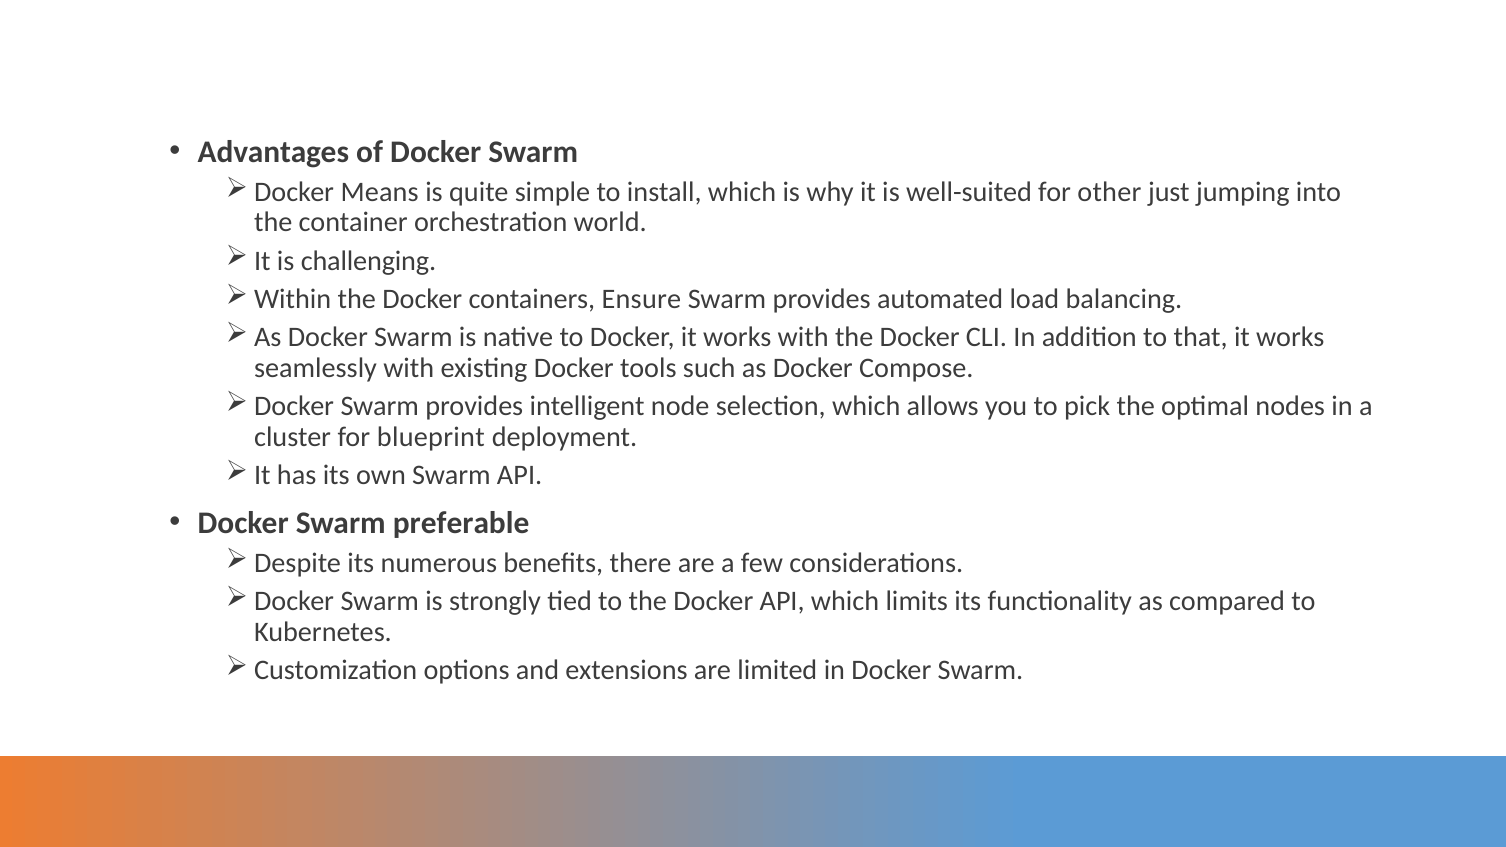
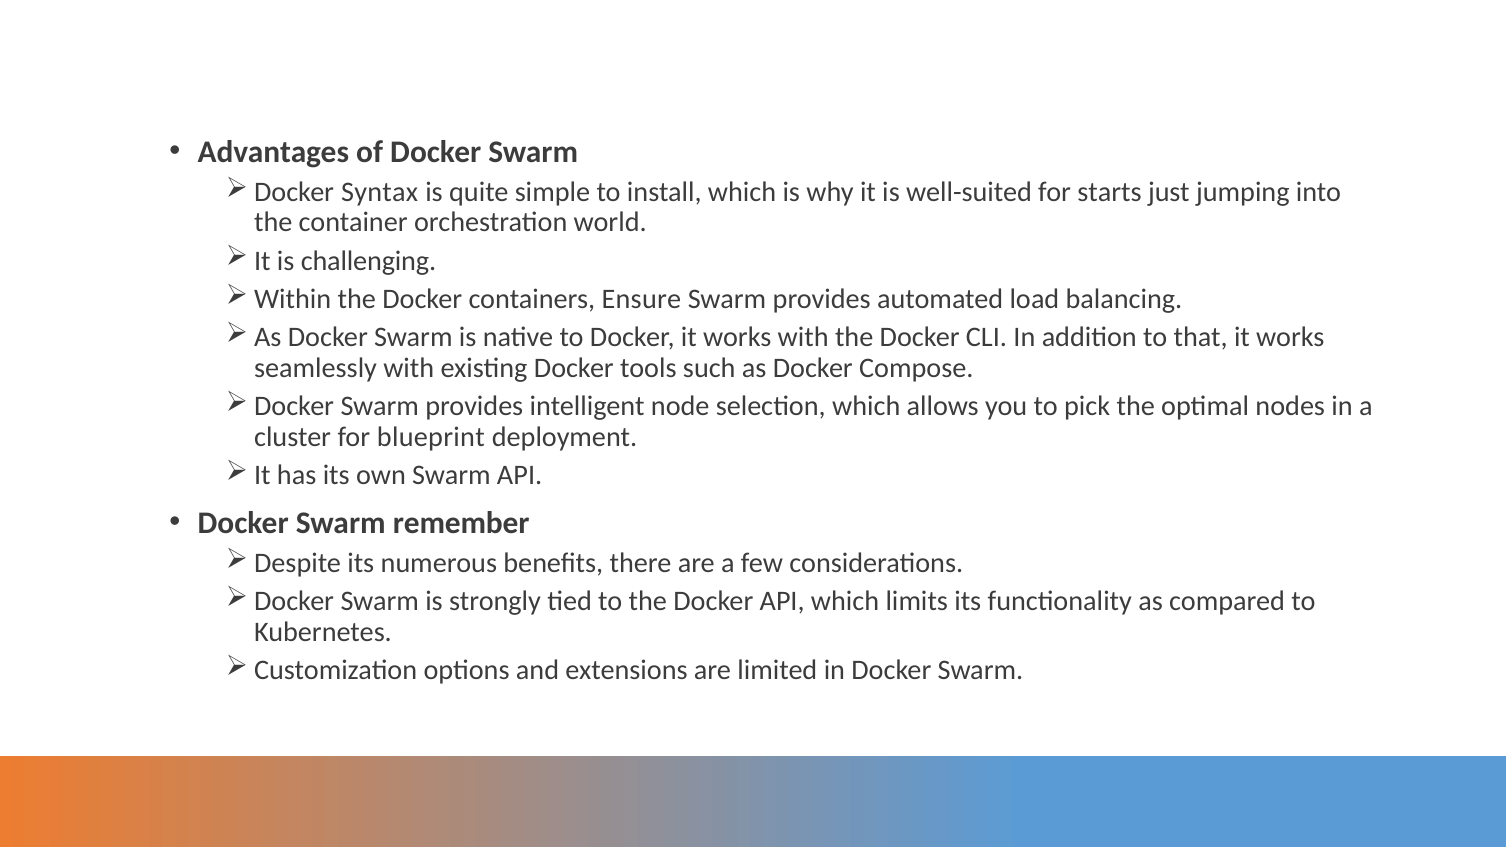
Means: Means -> Syntax (380, 192)
other: other -> starts (1110, 192)
preferable: preferable -> remember (461, 523)
